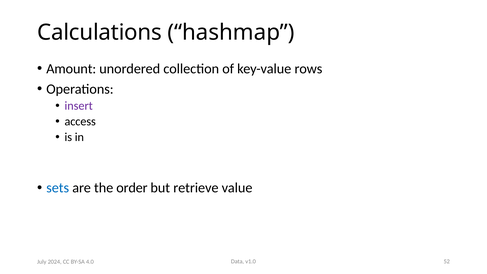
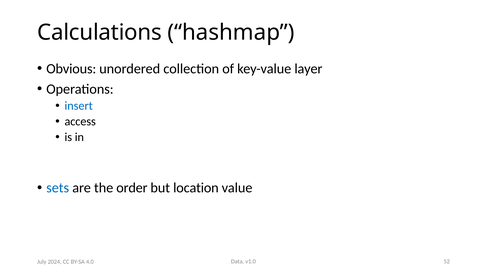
Amount: Amount -> Obvious (71, 69)
rows: rows -> layer (308, 69)
insert colour: purple -> blue (79, 106)
retrieve: retrieve -> location (196, 188)
